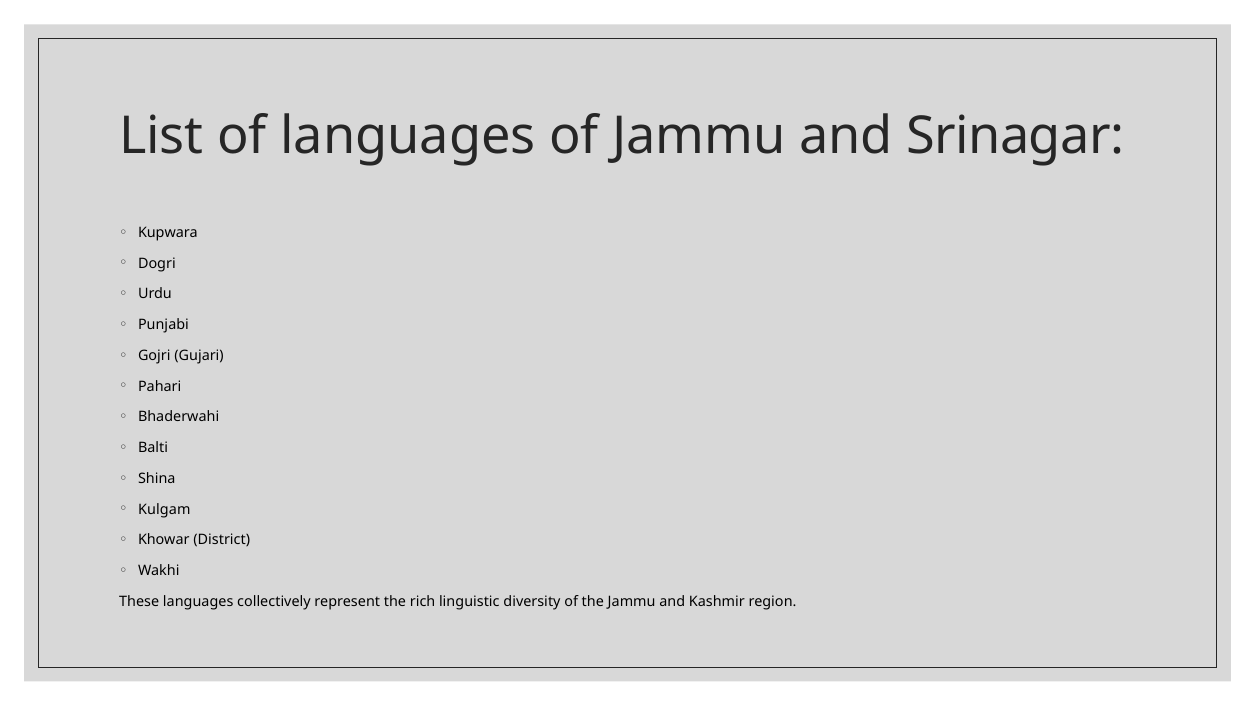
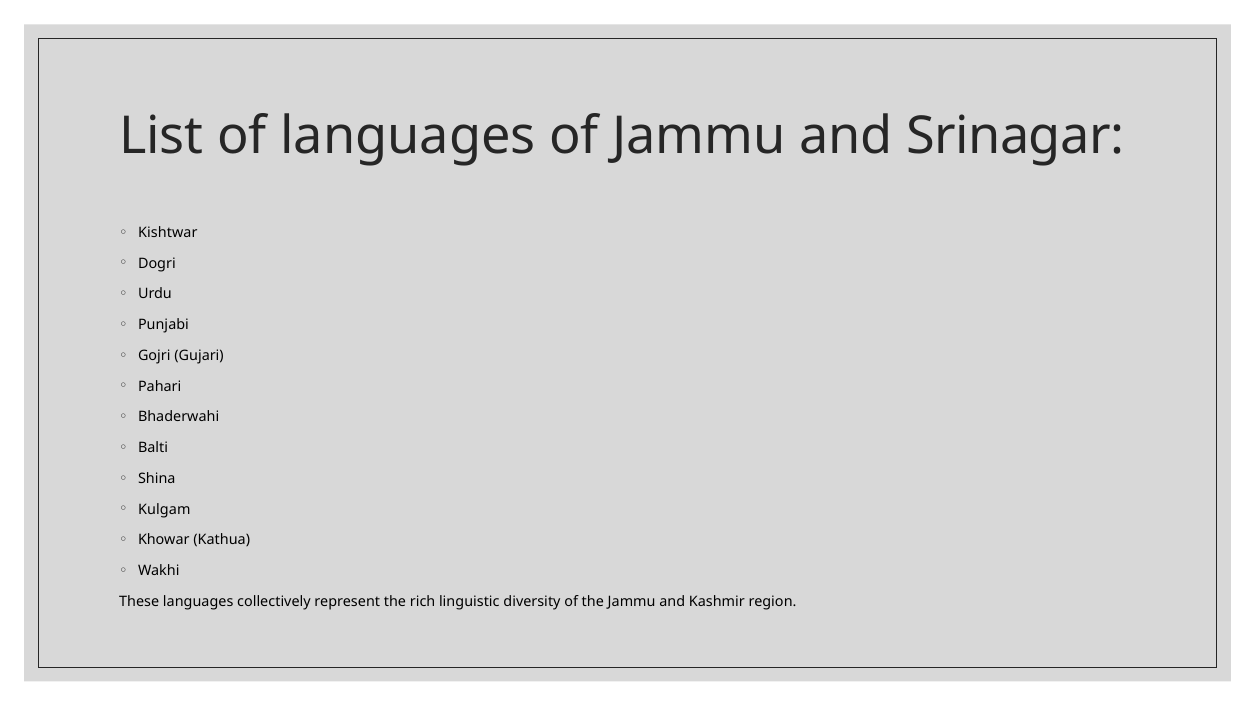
Kupwara: Kupwara -> Kishtwar (168, 233)
District: District -> Kathua (222, 540)
